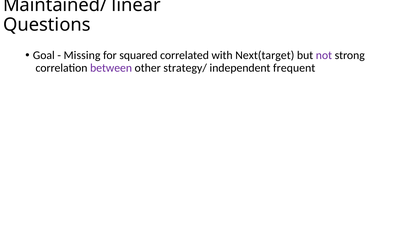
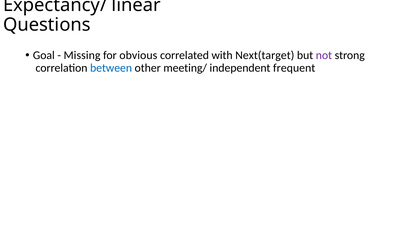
Maintained/: Maintained/ -> Expectancy/ (55, 5)
squared: squared -> obvious (138, 55)
between colour: purple -> blue (111, 68)
strategy/: strategy/ -> meeting/ (185, 68)
